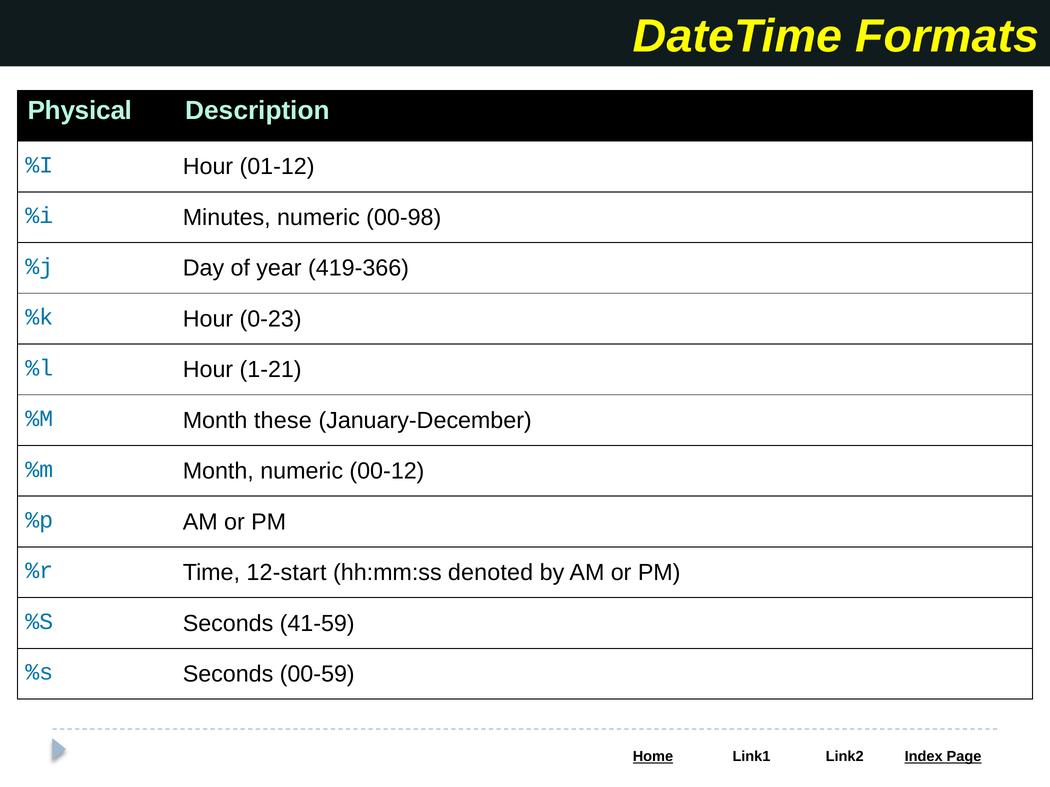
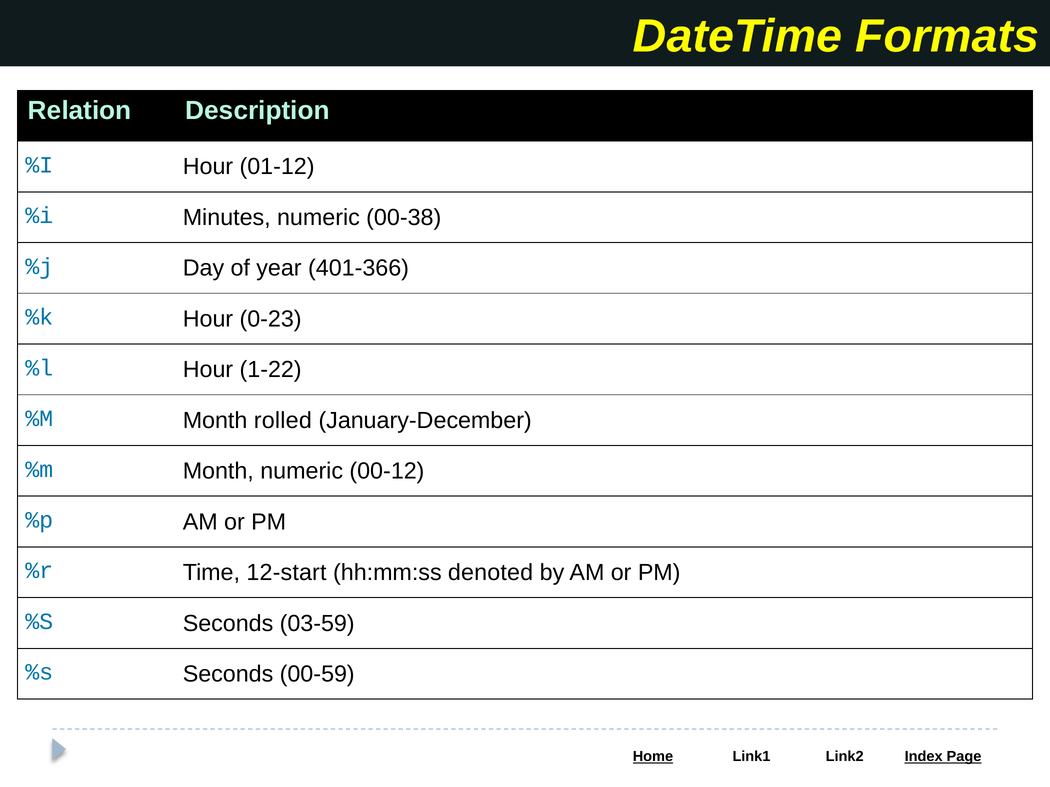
Physical: Physical -> Relation (80, 111)
00-98: 00-98 -> 00-38 (404, 218)
419-366: 419-366 -> 401-366 (359, 268)
1-21: 1-21 -> 1-22 (271, 370)
these: these -> rolled (283, 421)
41-59: 41-59 -> 03-59 (317, 624)
